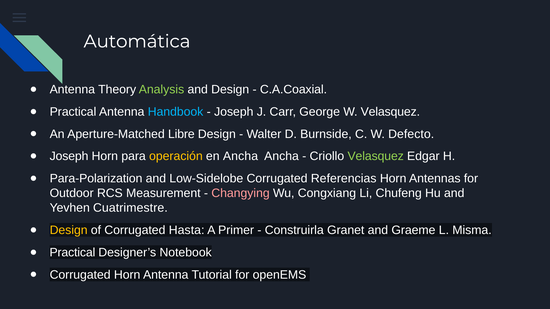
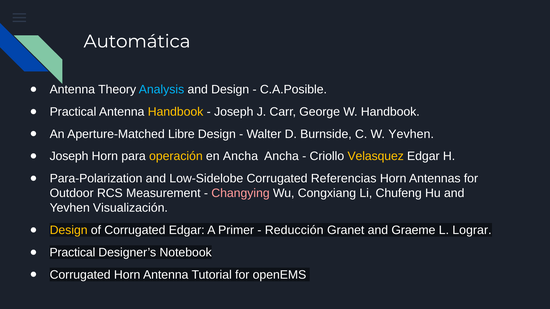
Analysis colour: light green -> light blue (162, 90)
C.A.Coaxial: C.A.Coaxial -> C.A.Posible (293, 90)
Handbook colour: light blue -> yellow (176, 112)
W Velasquez: Velasquez -> Handbook (390, 112)
W Defecto: Defecto -> Yevhen (411, 134)
Velasquez colour: light green -> yellow (376, 156)
Cuatrimestre: Cuatrimestre -> Visualización (130, 208)
Corrugated Hasta: Hasta -> Edgar (187, 230)
Construirla: Construirla -> Reducción (294, 230)
Misma: Misma -> Lograr (472, 230)
